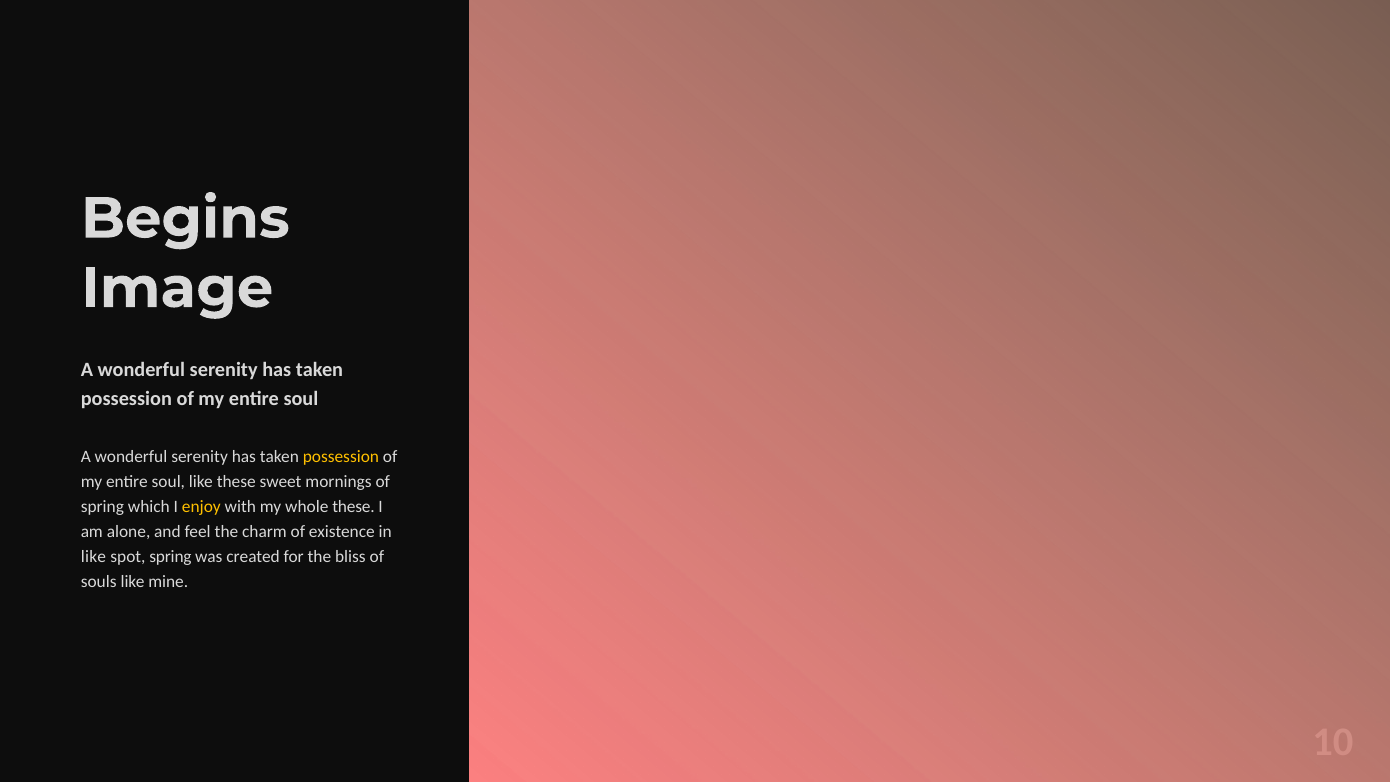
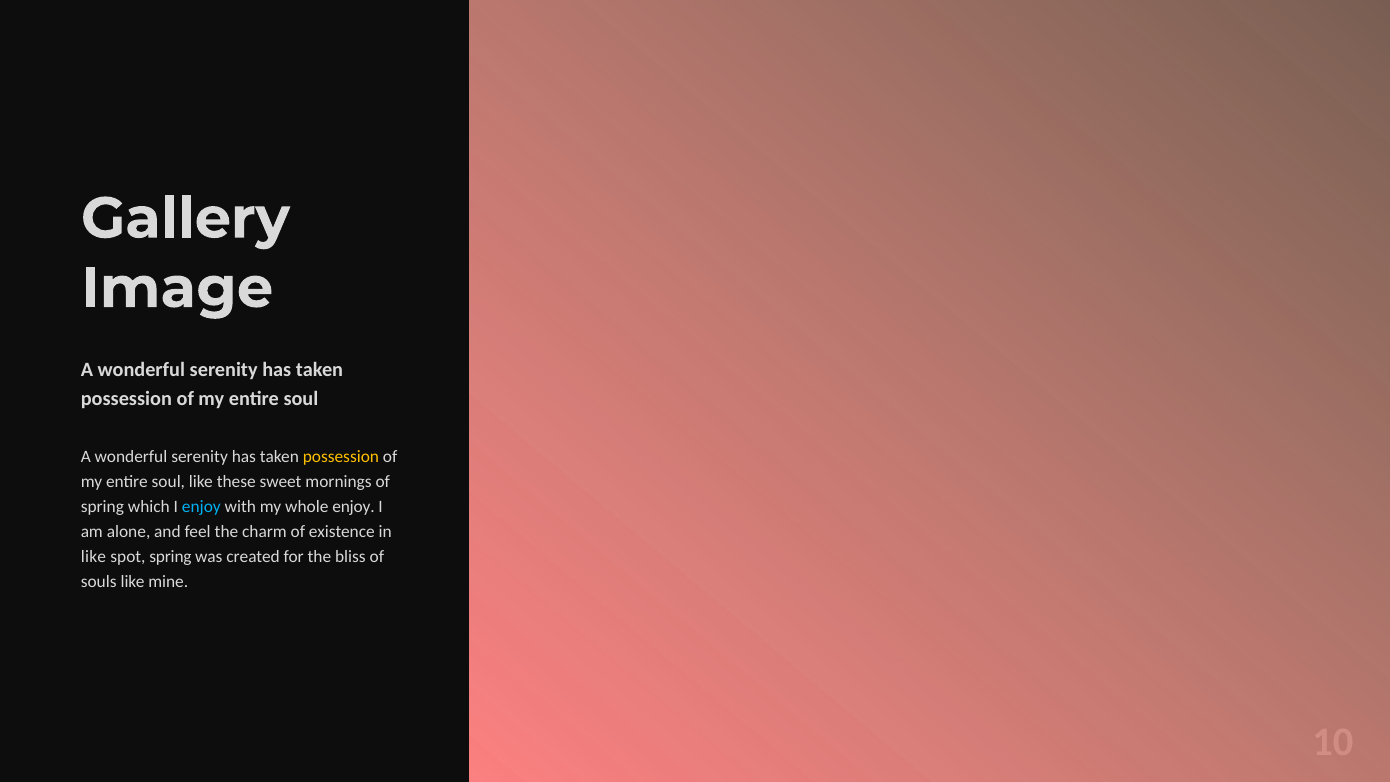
Begins: Begins -> Gallery (185, 218)
enjoy colour: yellow -> light blue (201, 506)
whole these: these -> enjoy (354, 506)
